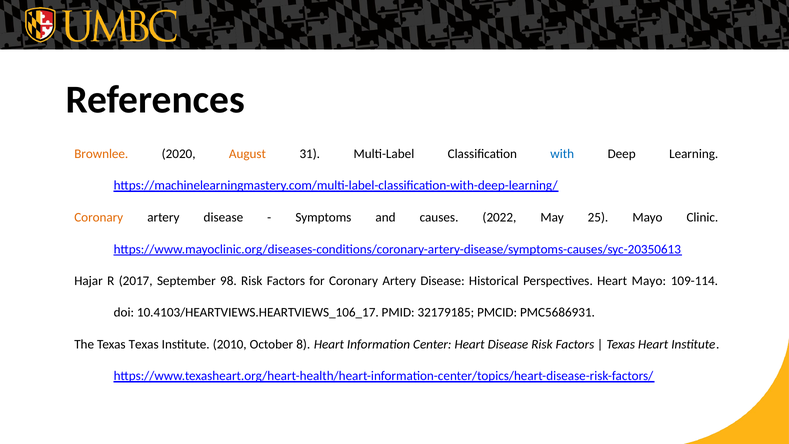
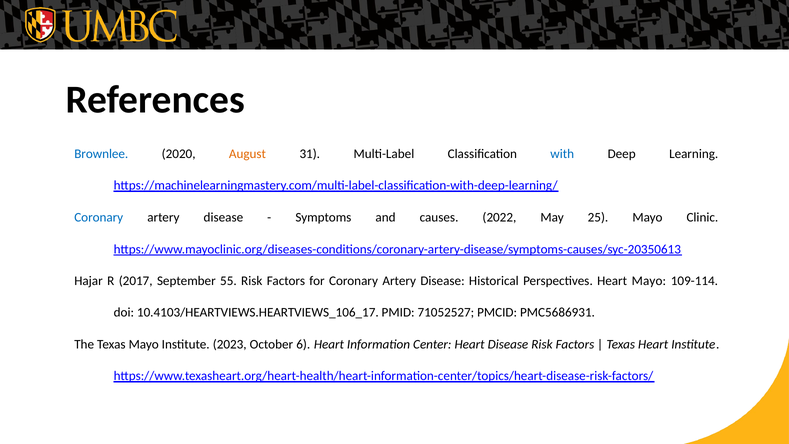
Brownlee colour: orange -> blue (101, 154)
Coronary colour: orange -> blue (99, 217)
98: 98 -> 55 (228, 281)
32179185: 32179185 -> 71052527 (446, 313)
Texas Texas: Texas -> Mayo (144, 344)
2010: 2010 -> 2023 (230, 344)
8: 8 -> 6 (303, 344)
